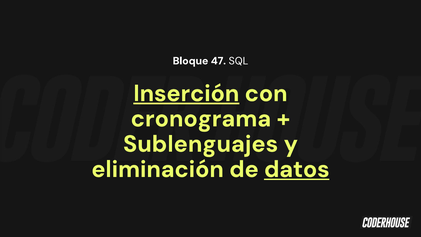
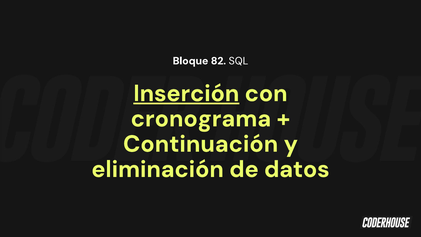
47: 47 -> 82 (218, 61)
Sublenguajes: Sublenguajes -> Continuación (201, 144)
datos underline: present -> none (297, 169)
